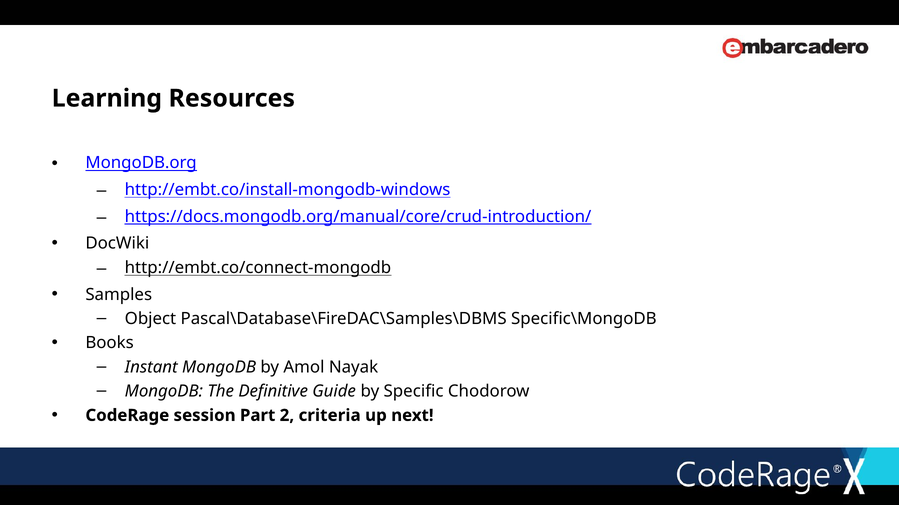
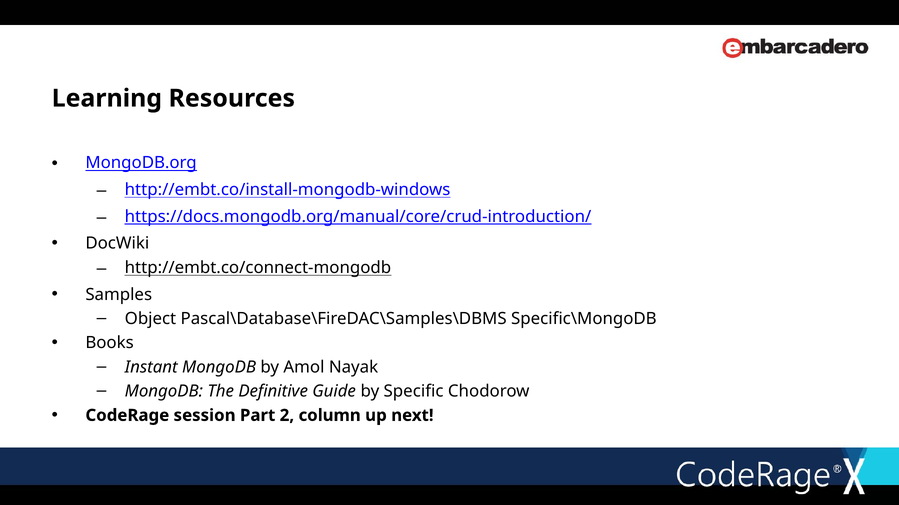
criteria: criteria -> column (330, 416)
